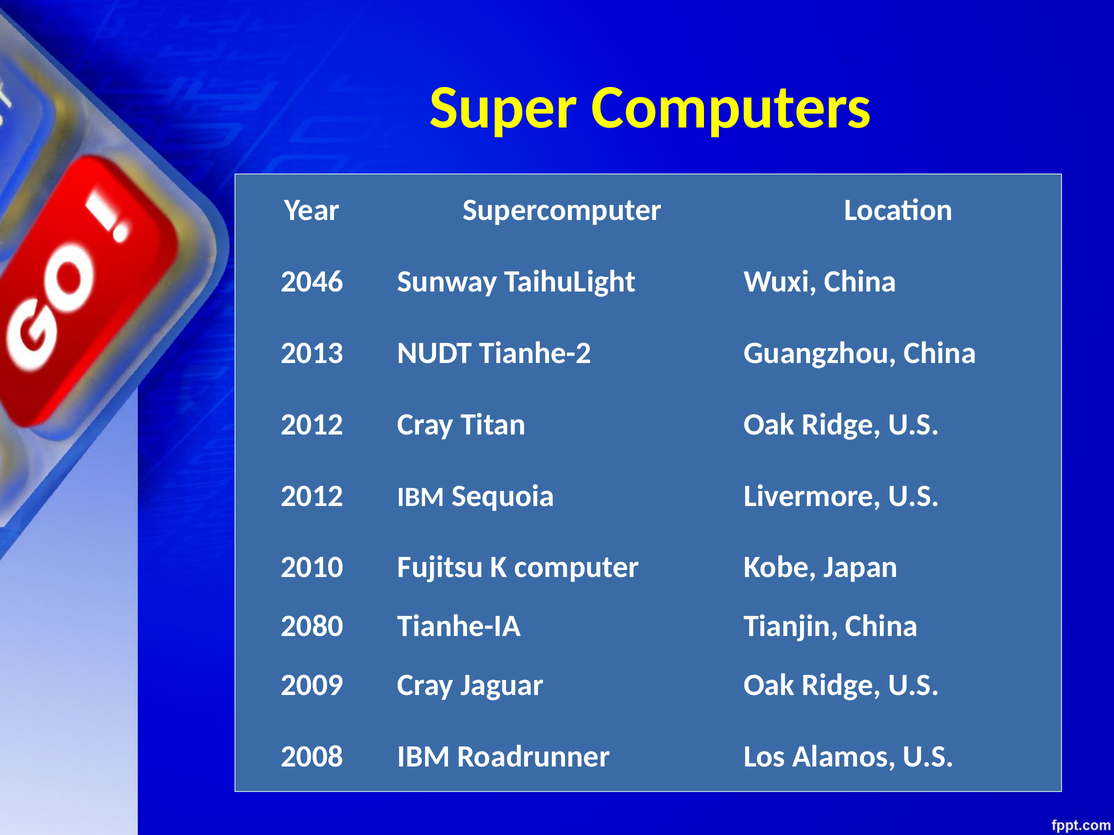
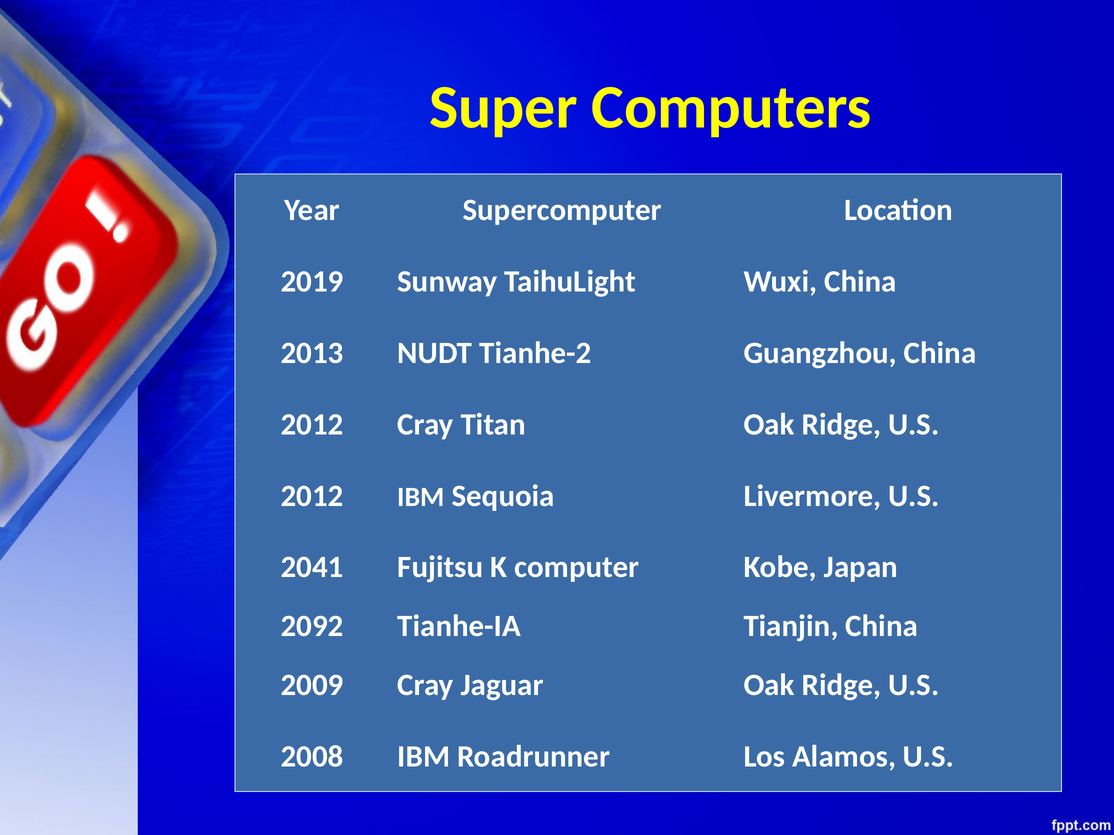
2046: 2046 -> 2019 (312, 282)
2010: 2010 -> 2041 (312, 568)
2080: 2080 -> 2092 (312, 626)
